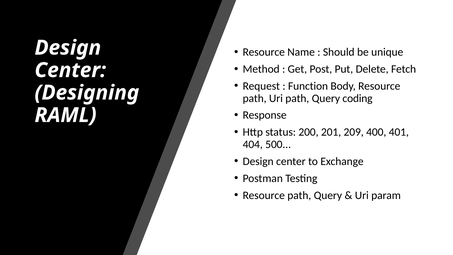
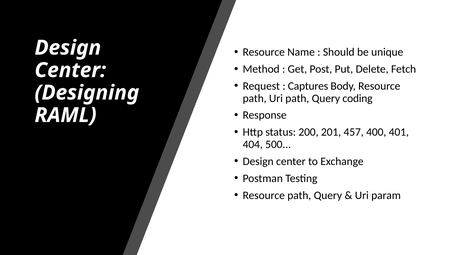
Function: Function -> Captures (308, 86)
209: 209 -> 457 (354, 132)
